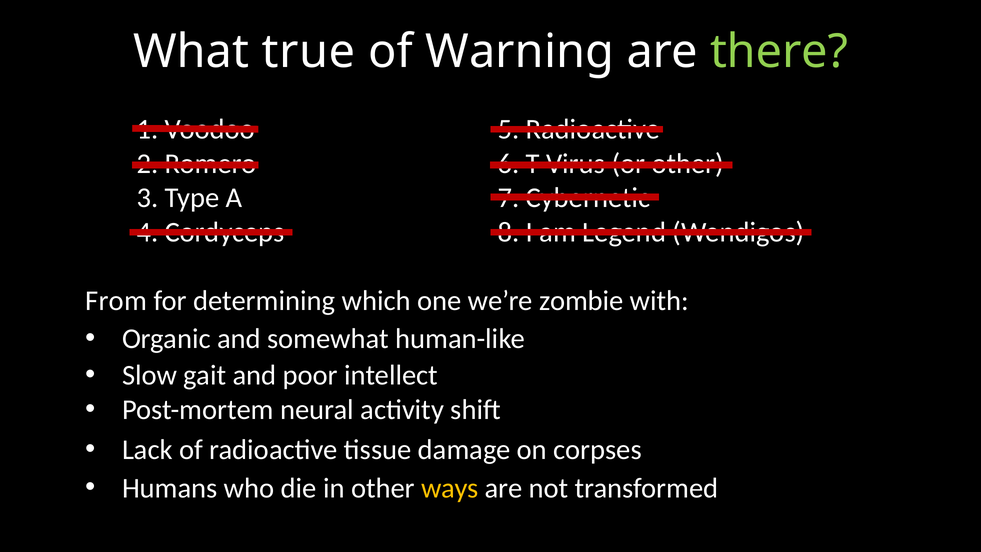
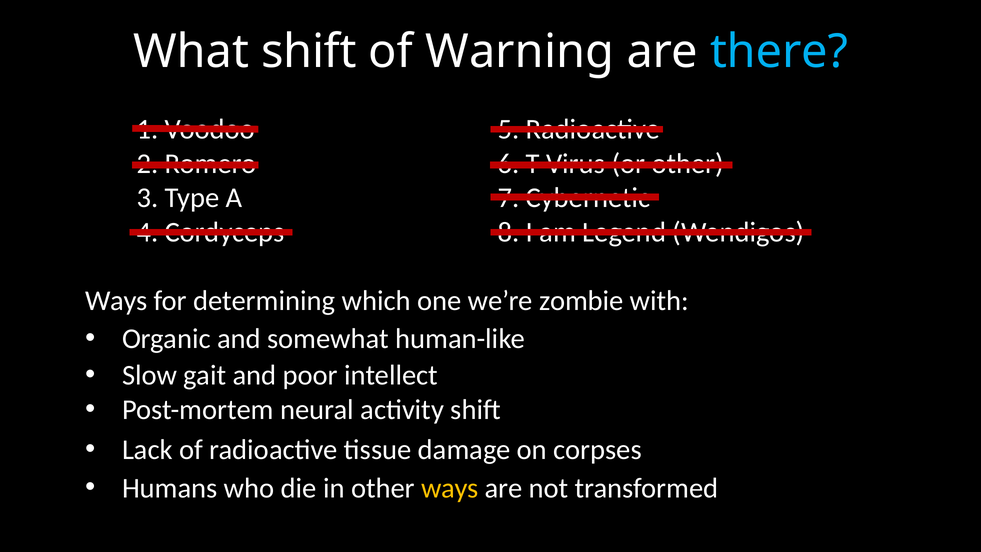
What true: true -> shift (309, 52)
there colour: light green -> light blue (779, 52)
From: From -> Ways (116, 301)
